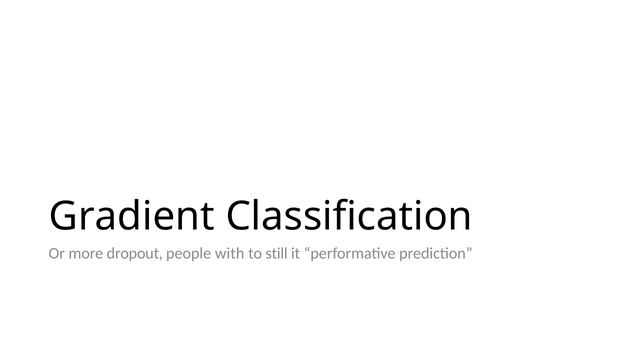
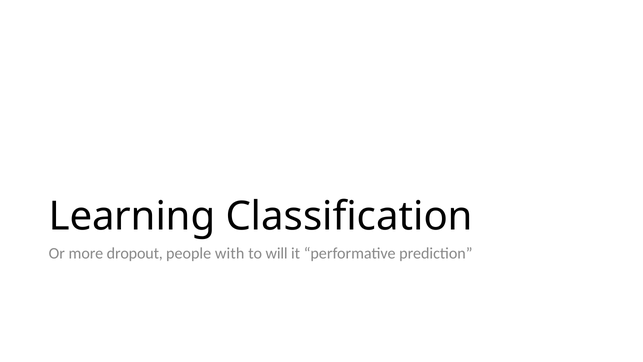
Gradient: Gradient -> Learning (132, 216)
still: still -> will (277, 253)
